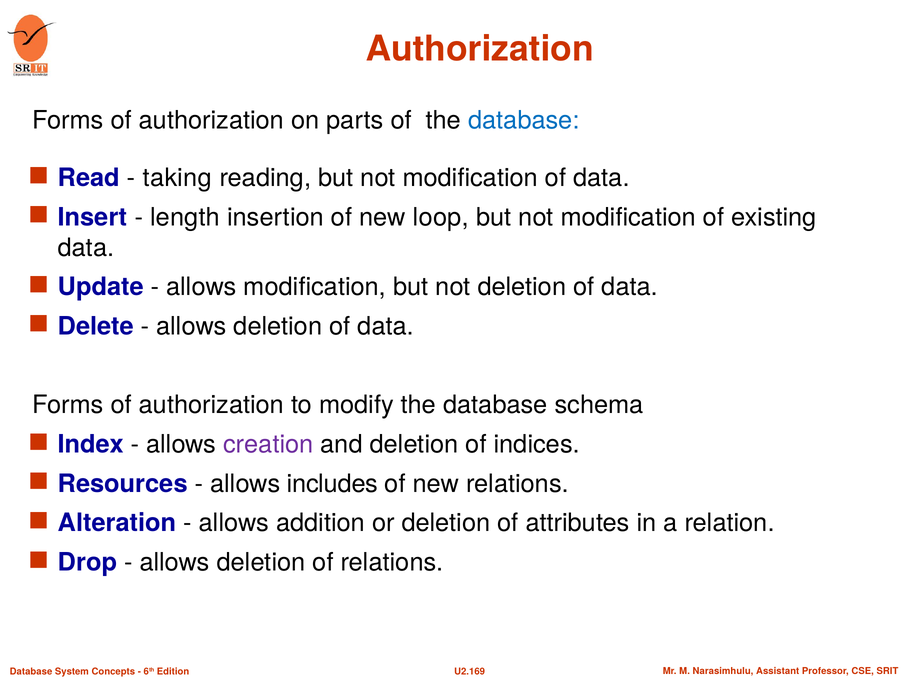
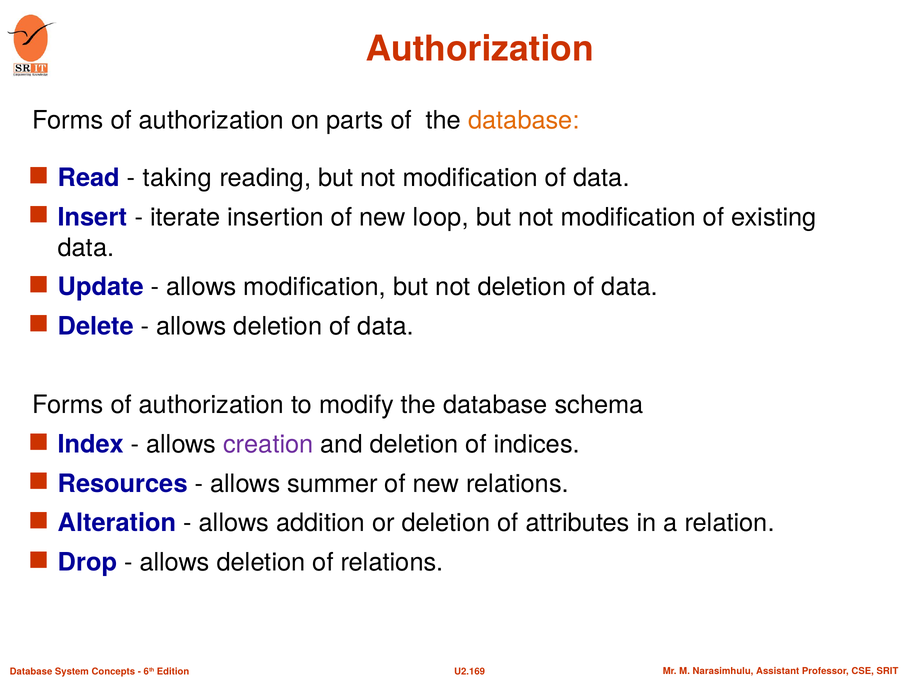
database colour: blue -> orange (524, 120)
length: length -> iterate (185, 217)
includes: includes -> summer (332, 484)
